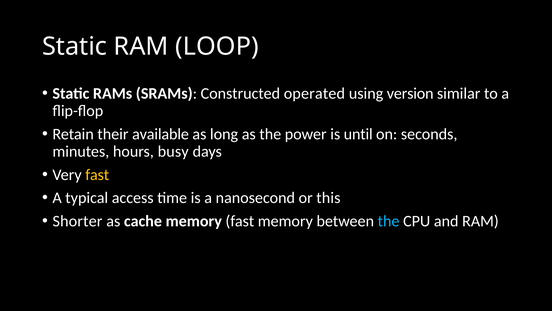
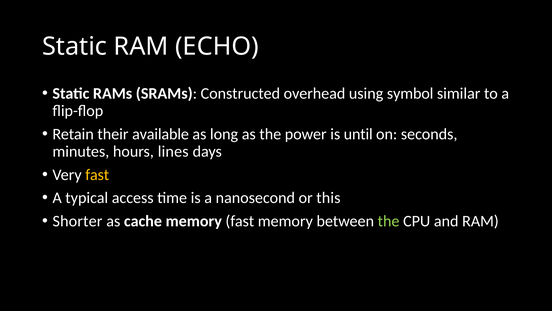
LOOP: LOOP -> ECHO (217, 46)
operated: operated -> overhead (314, 93)
version: version -> symbol (410, 93)
busy: busy -> lines (173, 151)
the colour: light blue -> light green (389, 221)
